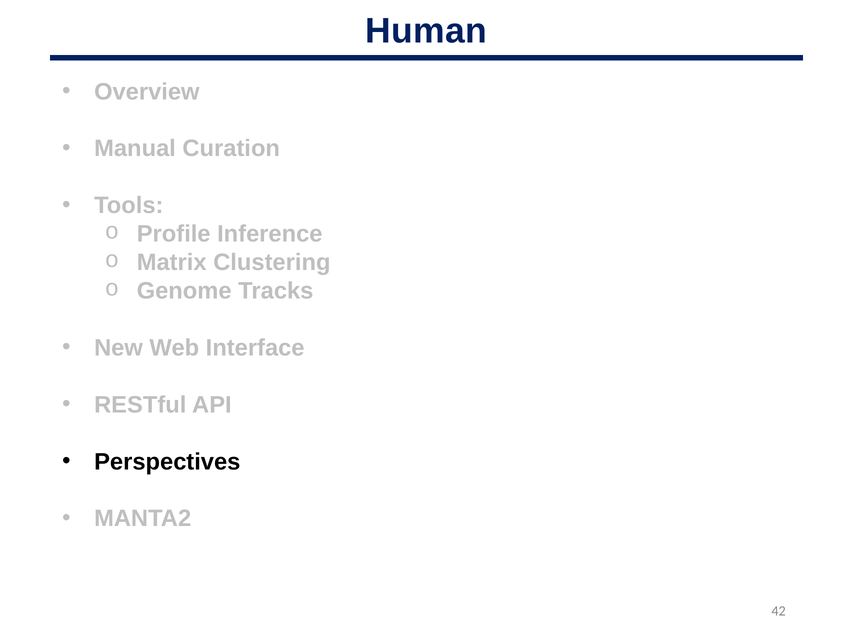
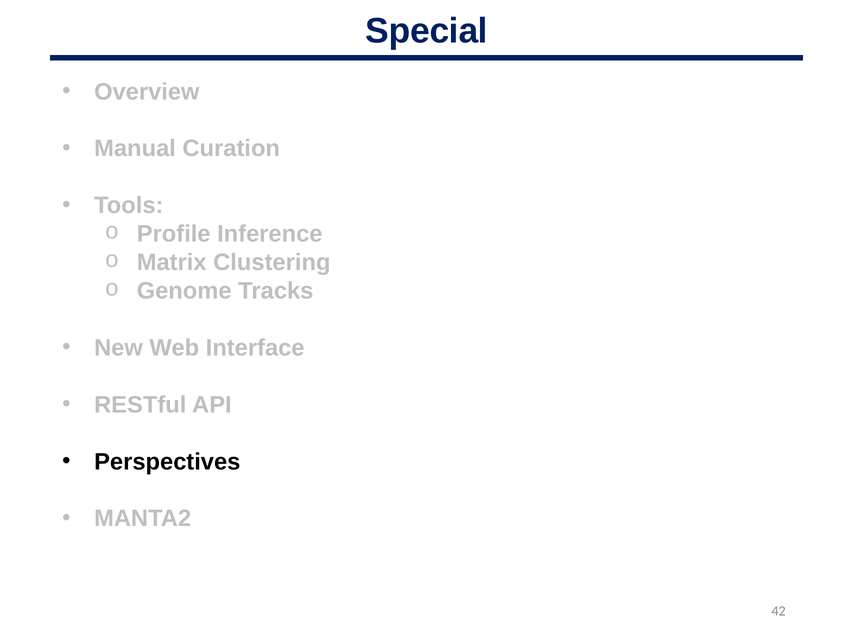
Human: Human -> Special (427, 31)
